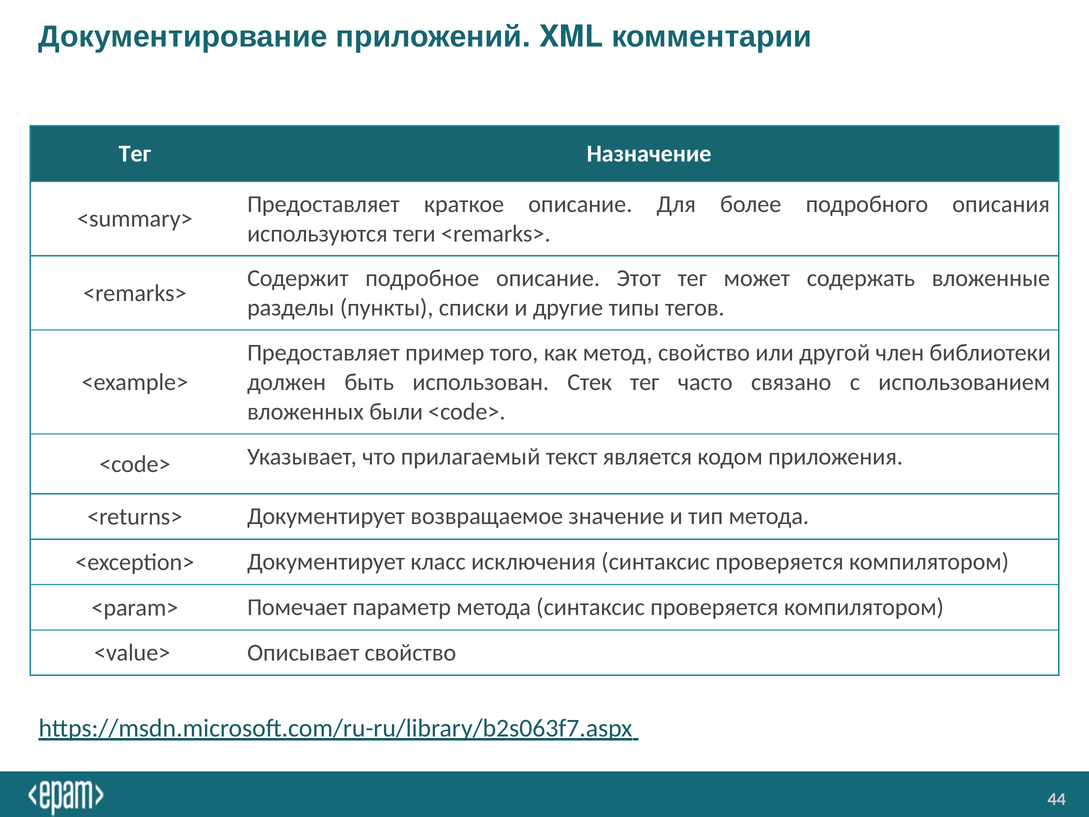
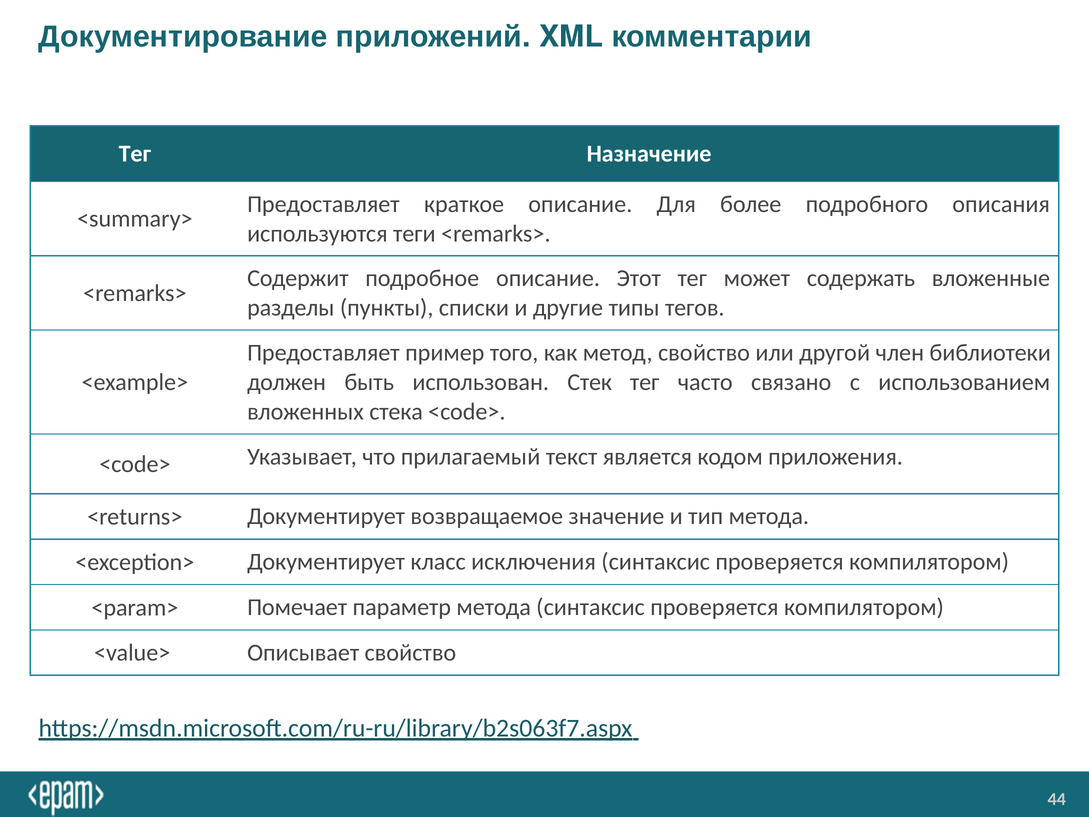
были: были -> стека (396, 412)
